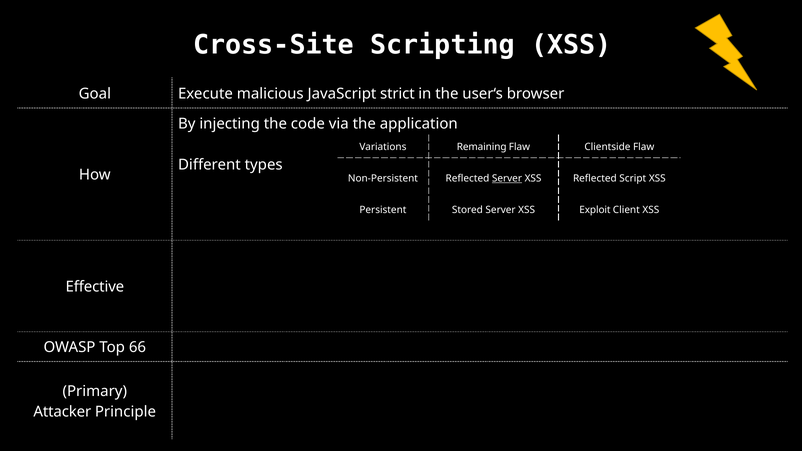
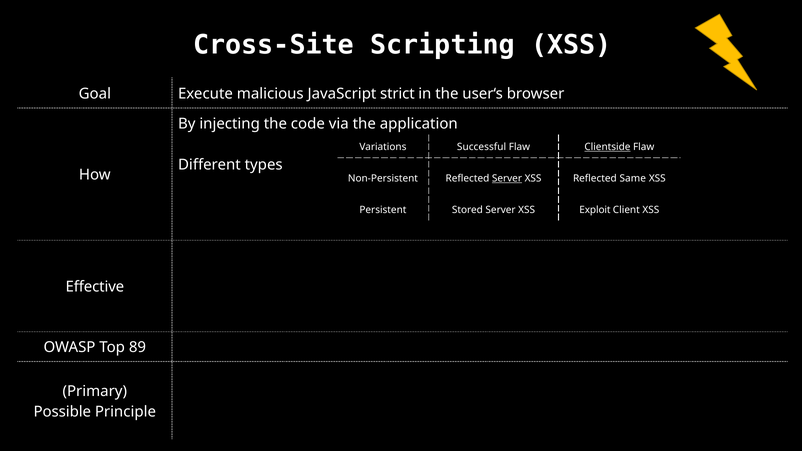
Remaining: Remaining -> Successful (482, 147)
Clientside underline: none -> present (607, 147)
Script: Script -> Same (633, 178)
66: 66 -> 89 (137, 348)
Attacker: Attacker -> Possible (62, 412)
